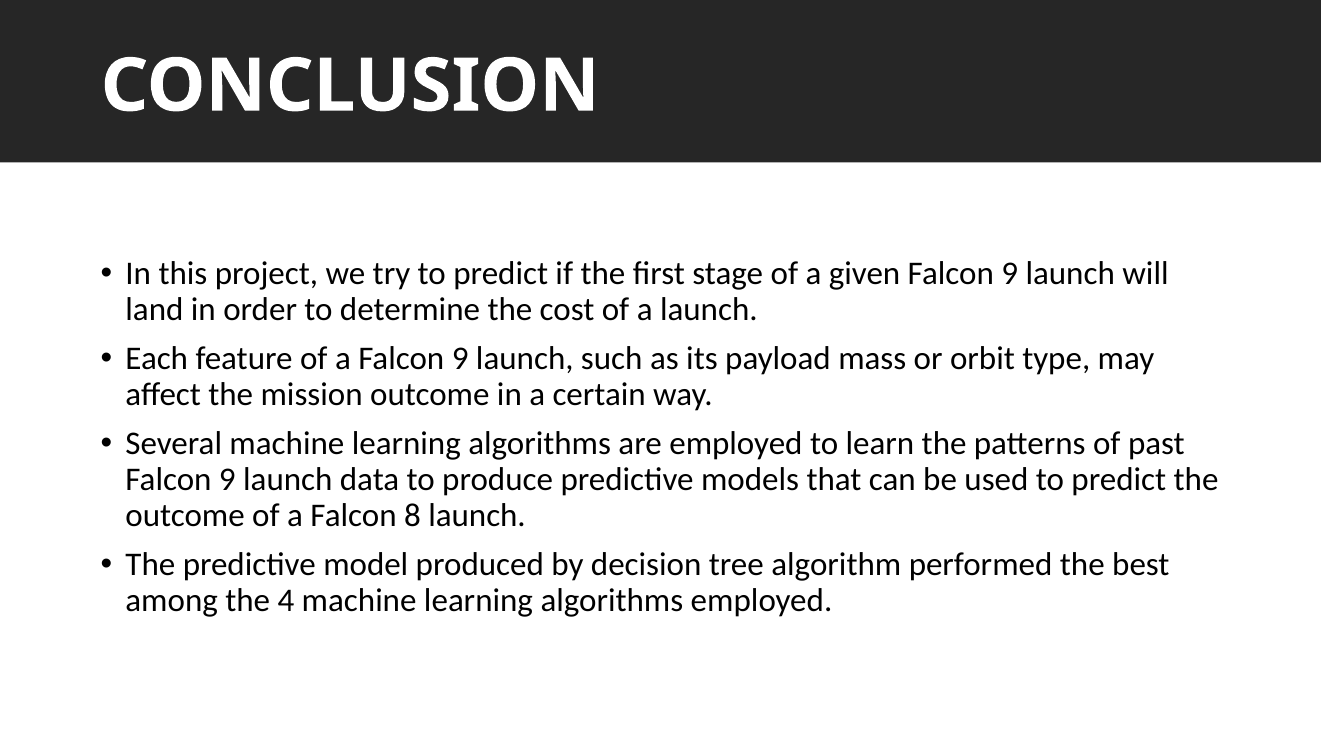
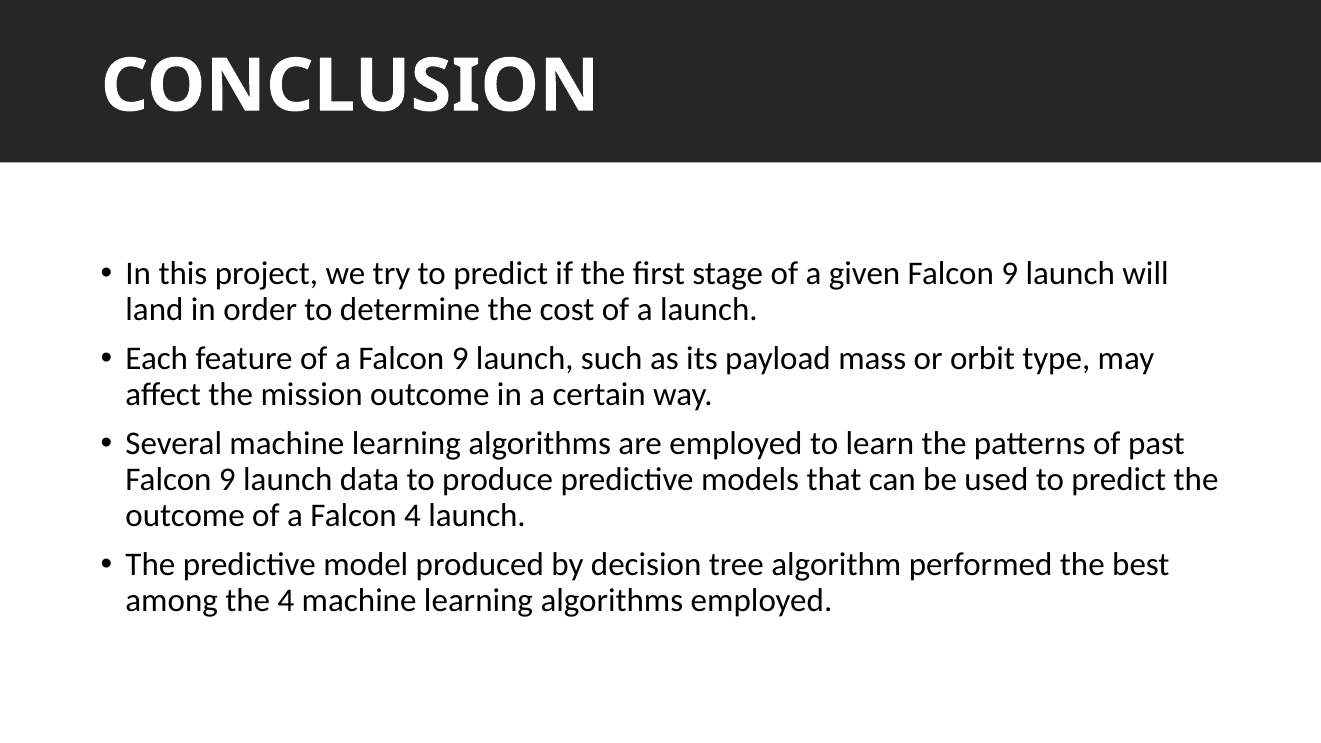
Falcon 8: 8 -> 4 (412, 515)
